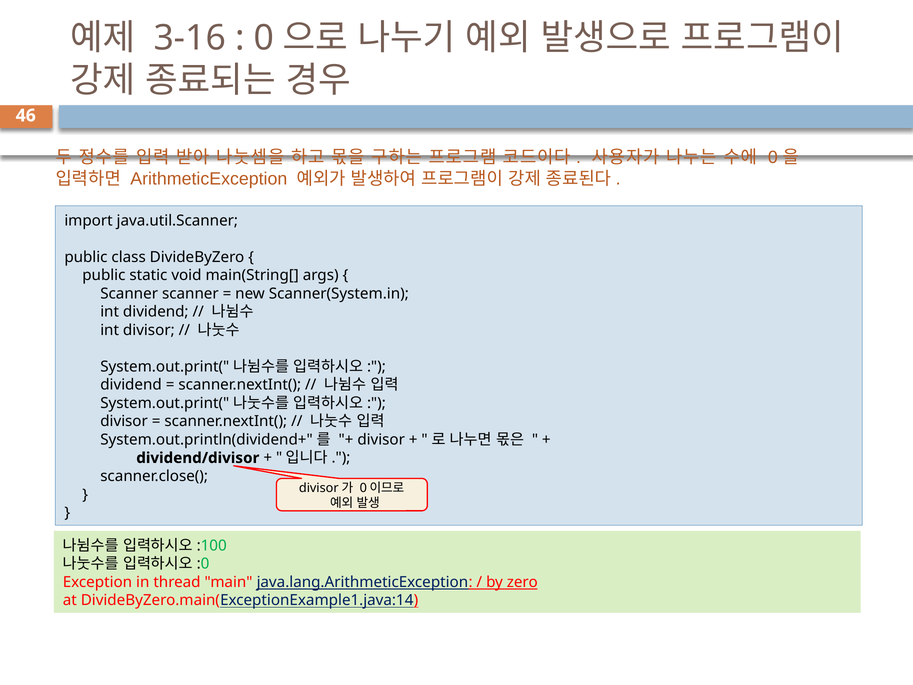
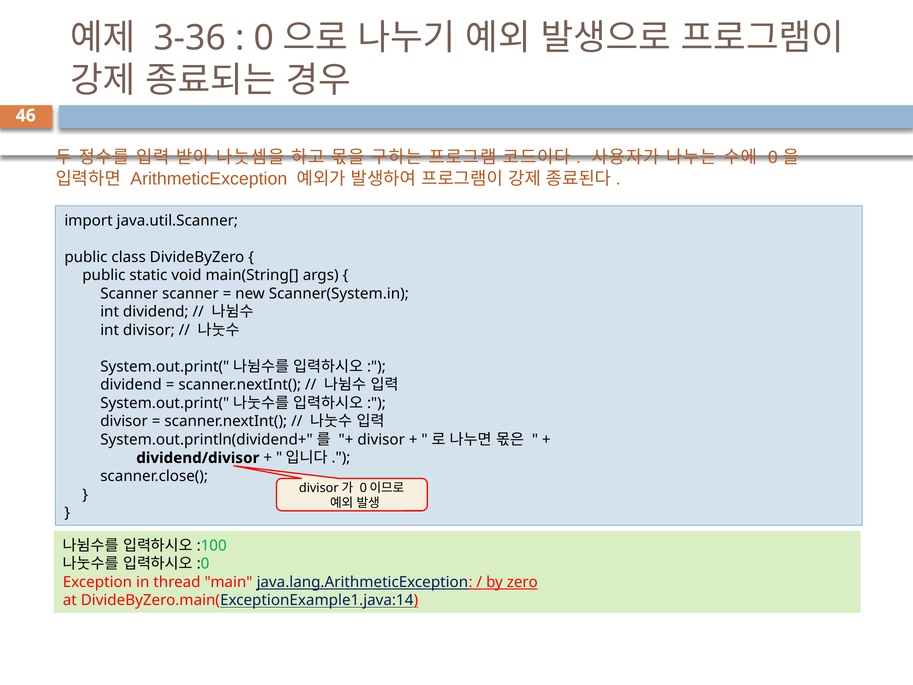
3-16: 3-16 -> 3-36 (190, 38)
